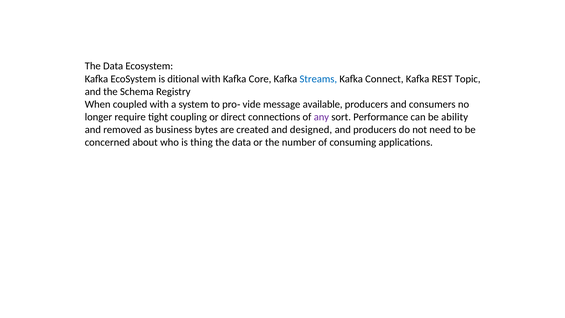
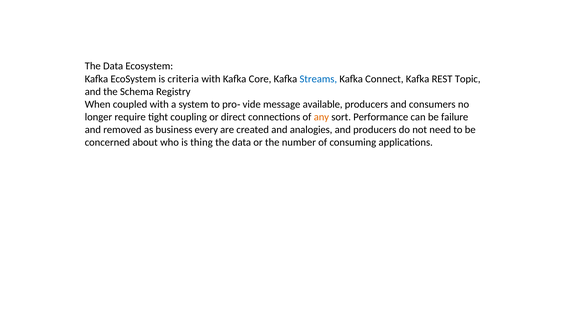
ditional: ditional -> criteria (183, 79)
any colour: purple -> orange (321, 117)
ability: ability -> failure (455, 117)
bytes: bytes -> every (206, 130)
designed: designed -> analogies (311, 130)
